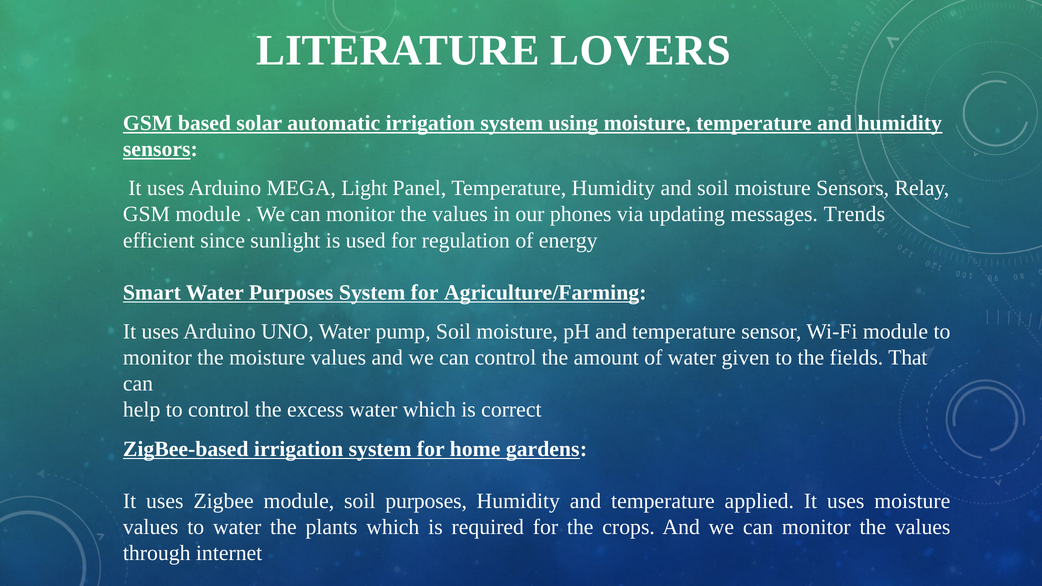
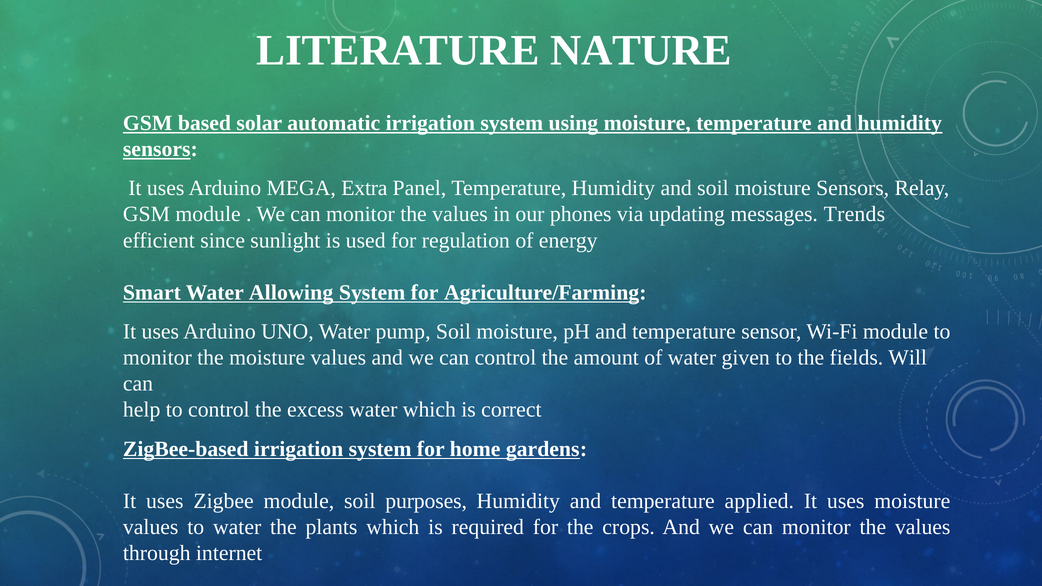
LOVERS: LOVERS -> NATURE (641, 50)
Light: Light -> Extra (364, 188)
Water Purposes: Purposes -> Allowing (291, 293)
That: That -> Will (908, 358)
